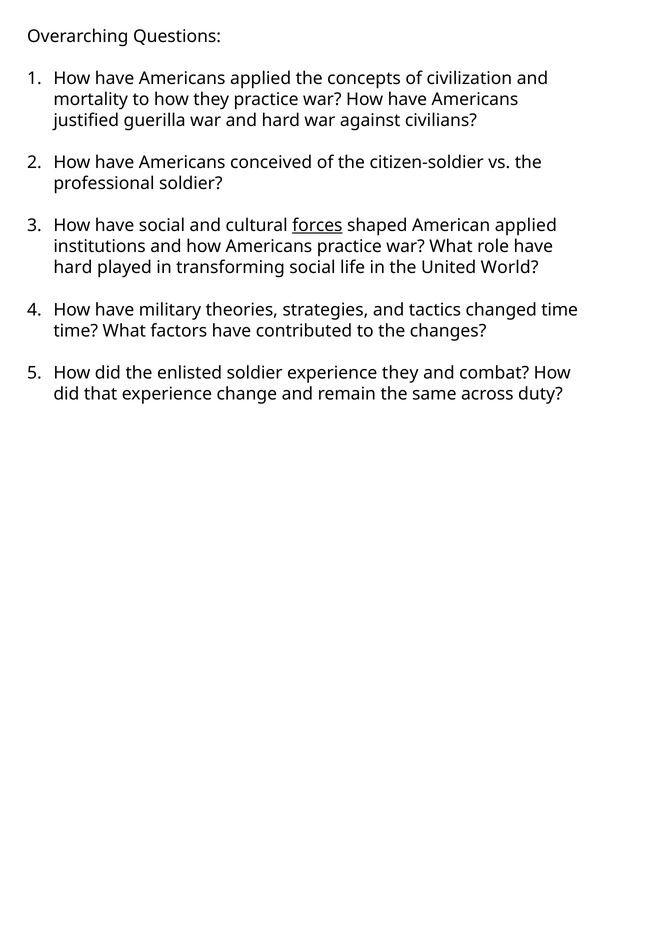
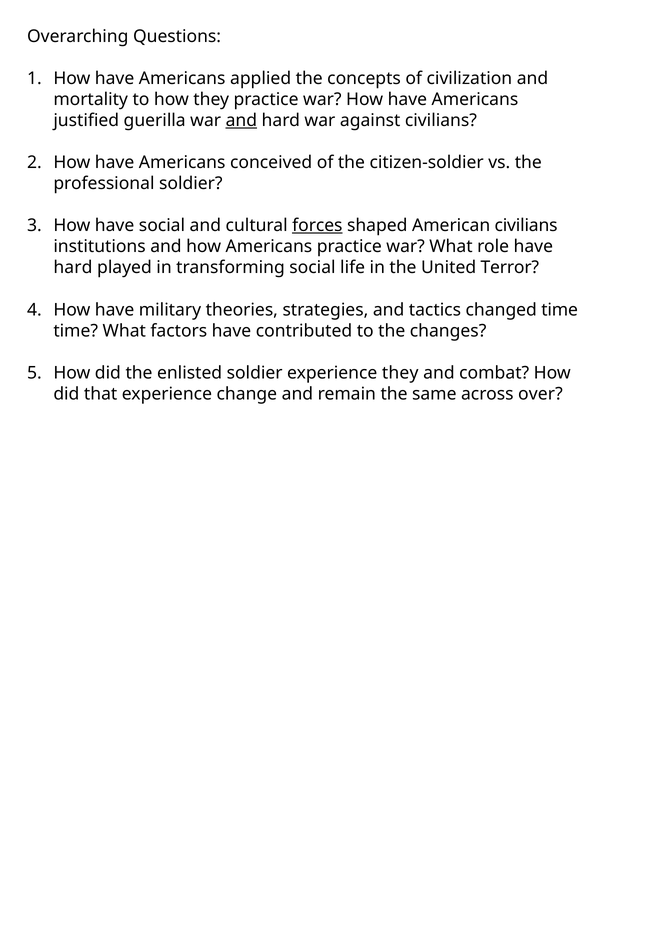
and underline: none -> present (241, 120)
American applied: applied -> civilians (526, 226)
World: World -> Terror (510, 268)
duty: duty -> over (540, 394)
